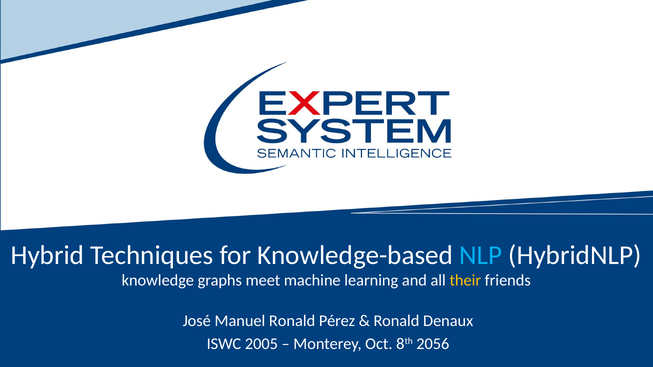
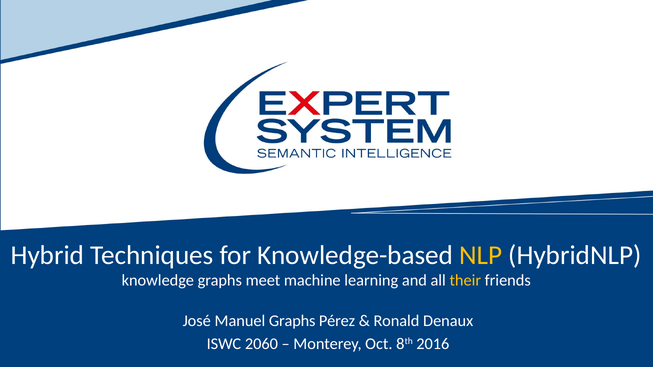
NLP colour: light blue -> yellow (481, 255)
Manuel Ronald: Ronald -> Graphs (292, 321)
2005: 2005 -> 2060 (261, 344)
2056: 2056 -> 2016 (433, 344)
